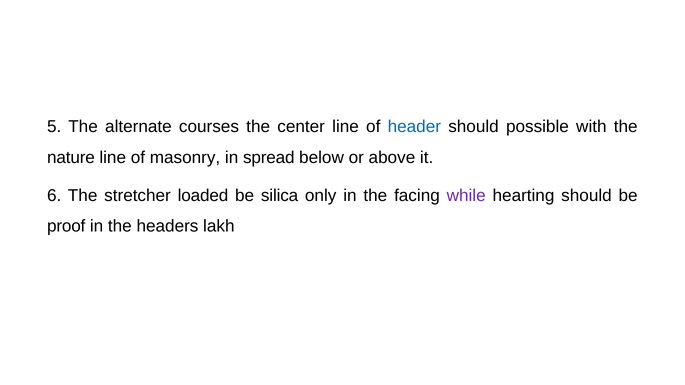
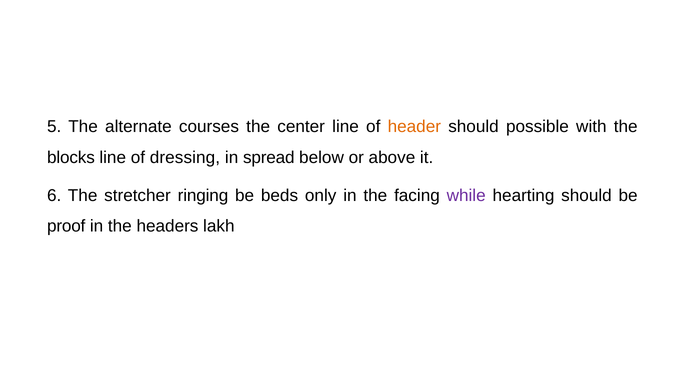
header colour: blue -> orange (414, 127)
nature: nature -> blocks (71, 158)
masonry: masonry -> dressing (185, 158)
loaded: loaded -> ringing (203, 196)
silica: silica -> beds (280, 196)
